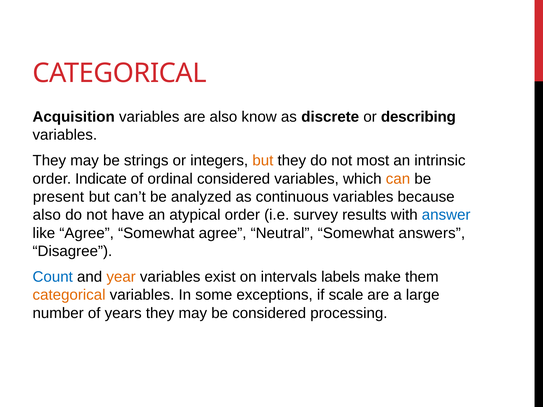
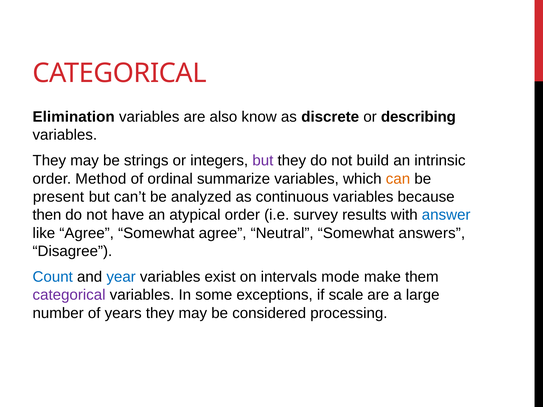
Acquisition: Acquisition -> Elimination (74, 117)
but colour: orange -> purple (263, 161)
most: most -> build (373, 161)
Indicate: Indicate -> Method (101, 179)
ordinal considered: considered -> summarize (234, 179)
also: also -> then (47, 215)
year colour: orange -> blue (121, 277)
labels: labels -> mode (340, 277)
categorical colour: orange -> purple (69, 295)
